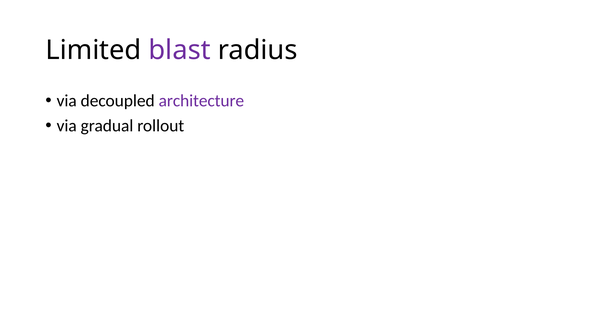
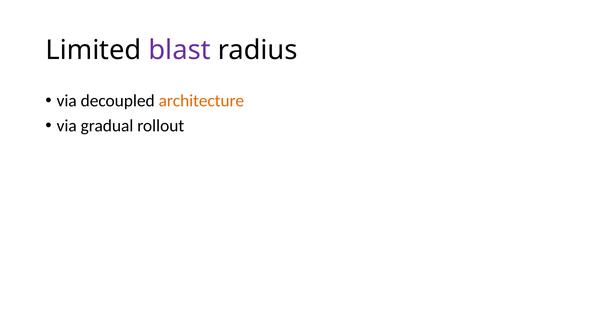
architecture colour: purple -> orange (201, 101)
